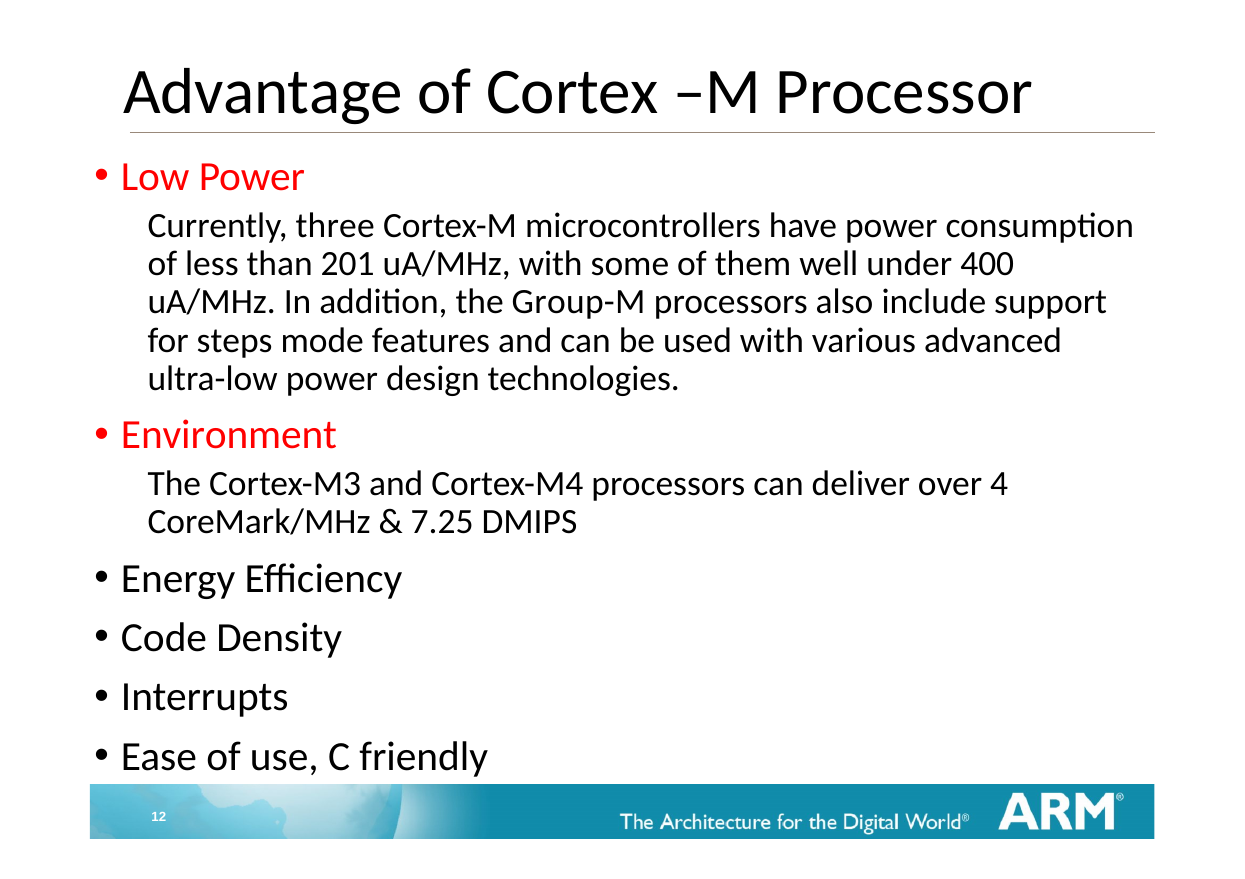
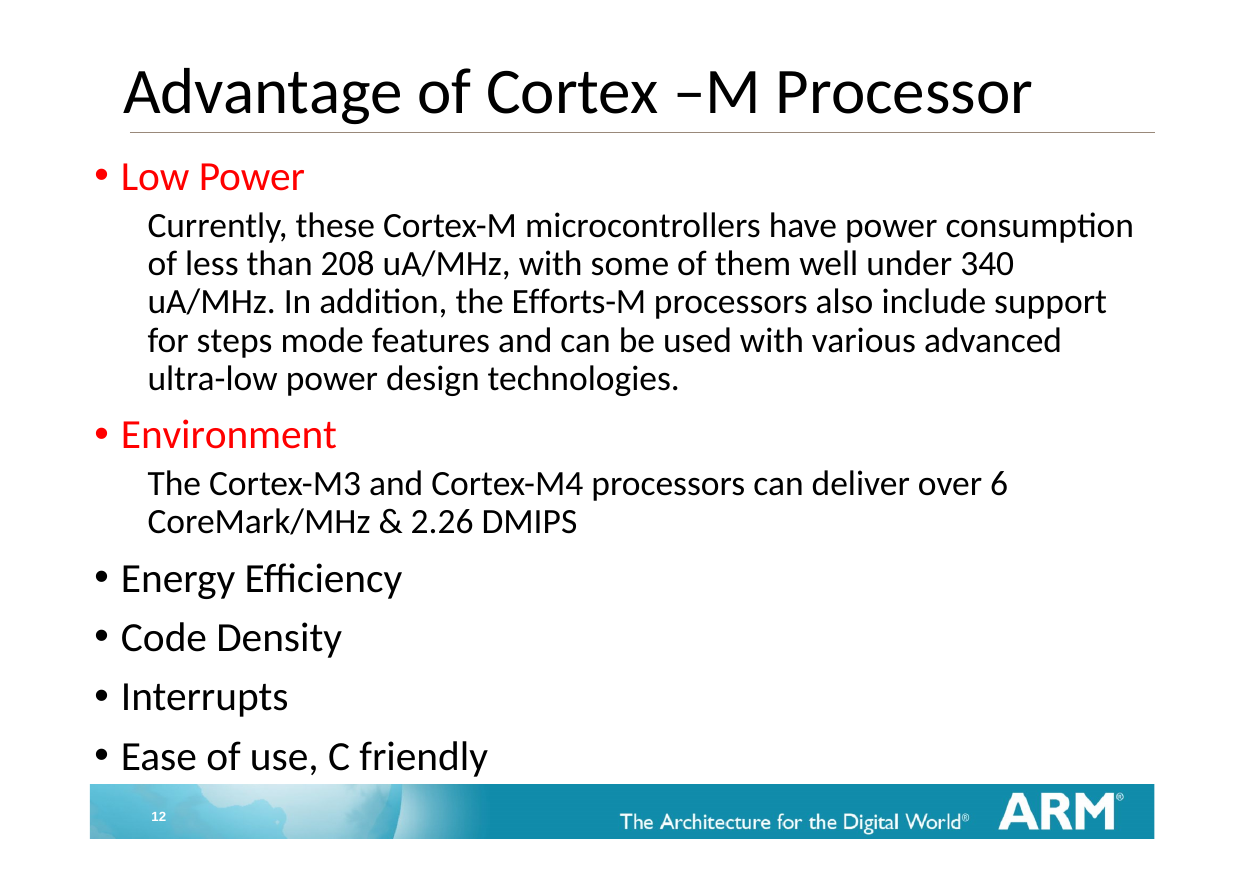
three: three -> these (335, 226)
201: 201 -> 208 (348, 264)
400: 400 -> 340 (987, 264)
Group-M: Group-M -> Efforts-M (579, 303)
4: 4 -> 6 (999, 484)
7.25: 7.25 -> 2.26 (442, 523)
